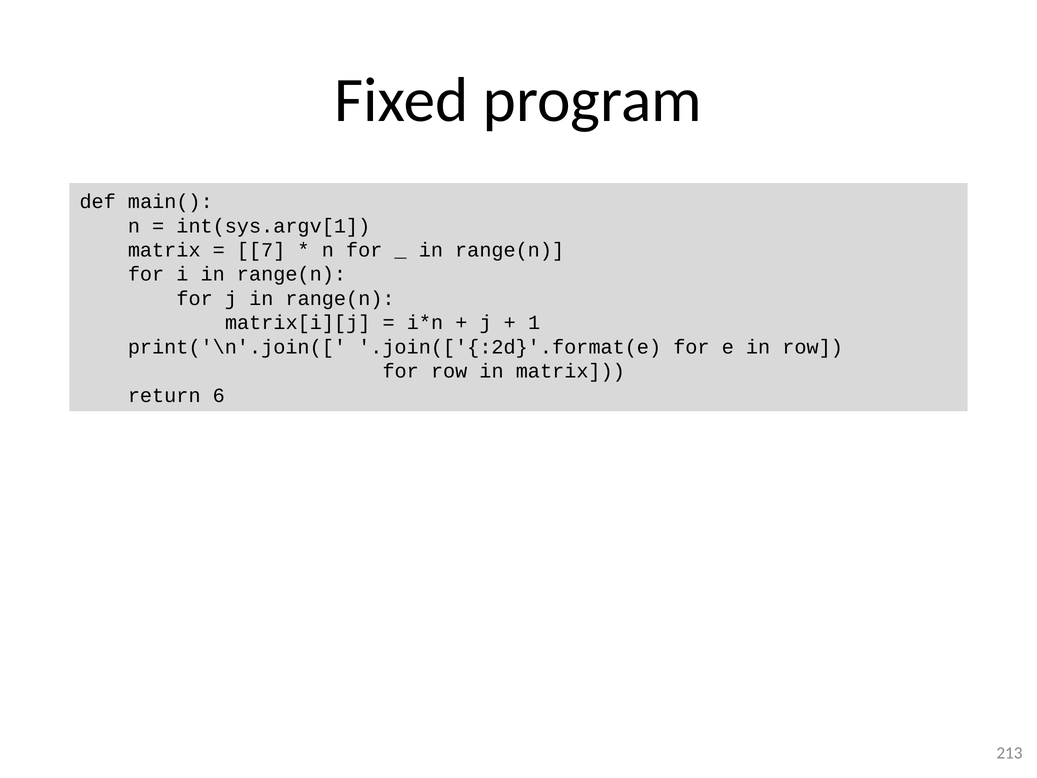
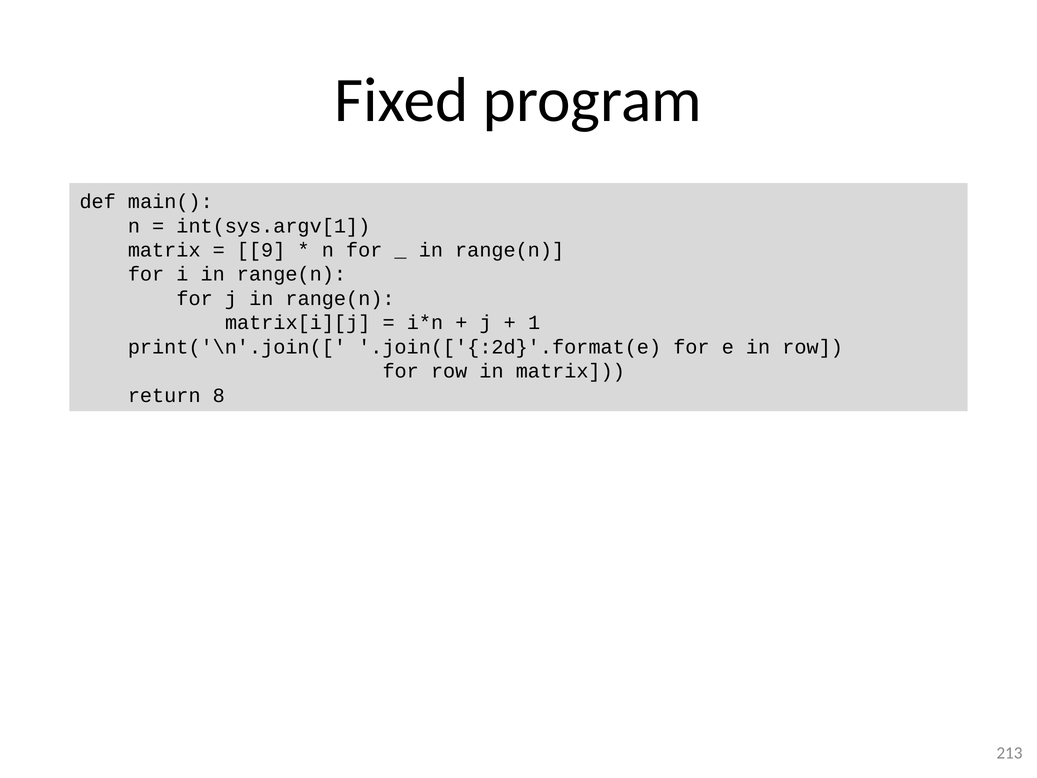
7: 7 -> 9 (261, 250)
6: 6 -> 8 (219, 395)
